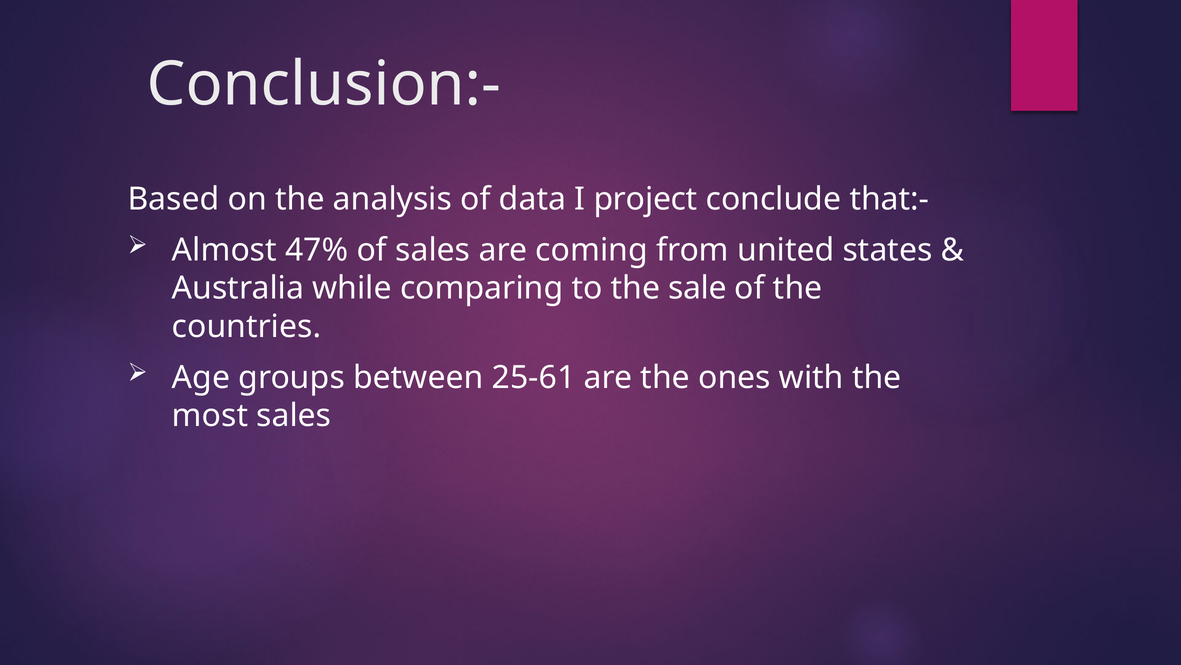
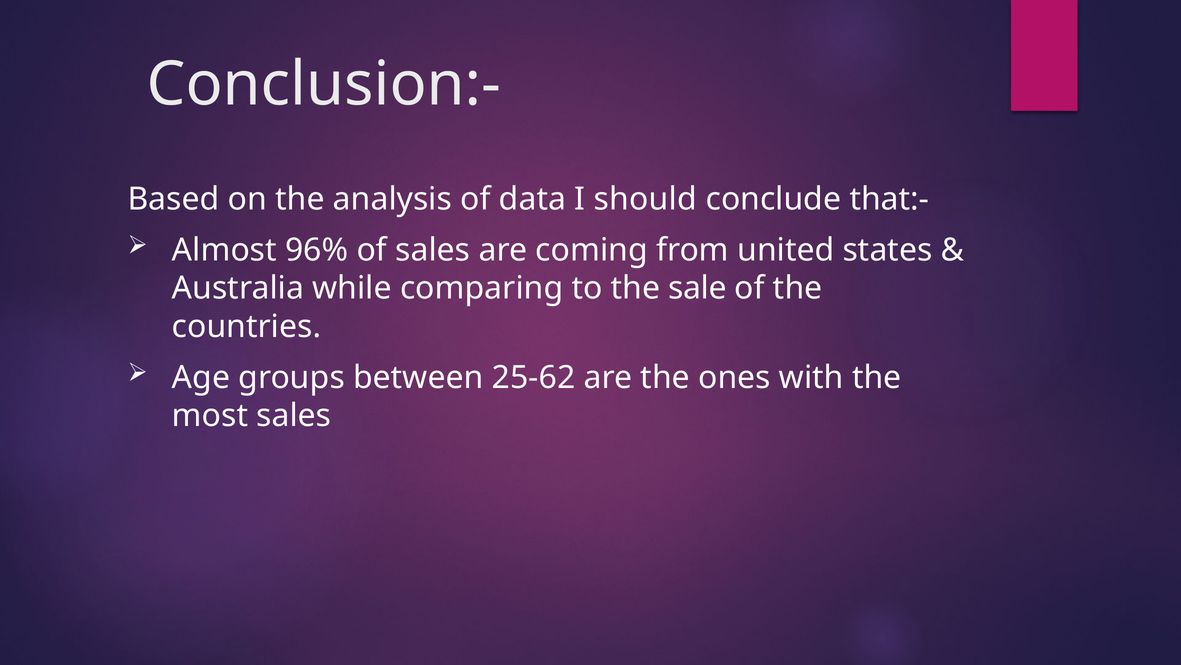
project: project -> should (645, 199)
47%: 47% -> 96% (317, 250)
25-61: 25-61 -> 25-62 (534, 377)
